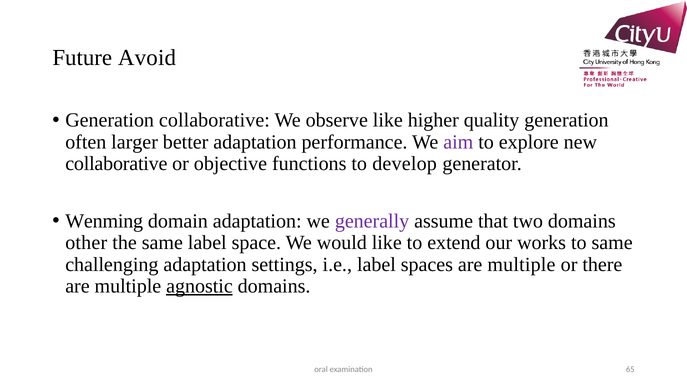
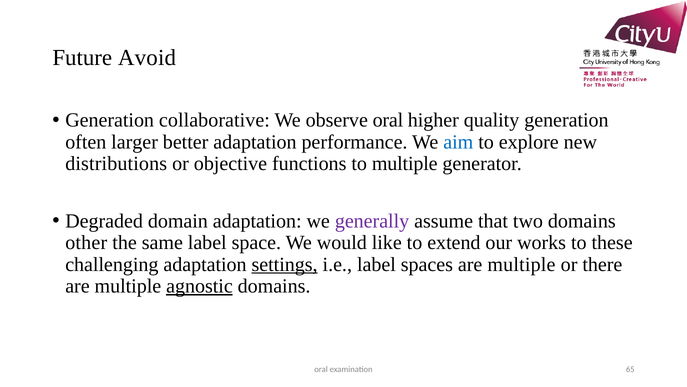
observe like: like -> oral (388, 120)
aim colour: purple -> blue (458, 142)
collaborative: collaborative -> distributions (116, 163)
to develop: develop -> multiple (405, 163)
Wenming: Wenming -> Degraded (104, 221)
to same: same -> these (612, 242)
settings underline: none -> present (285, 264)
